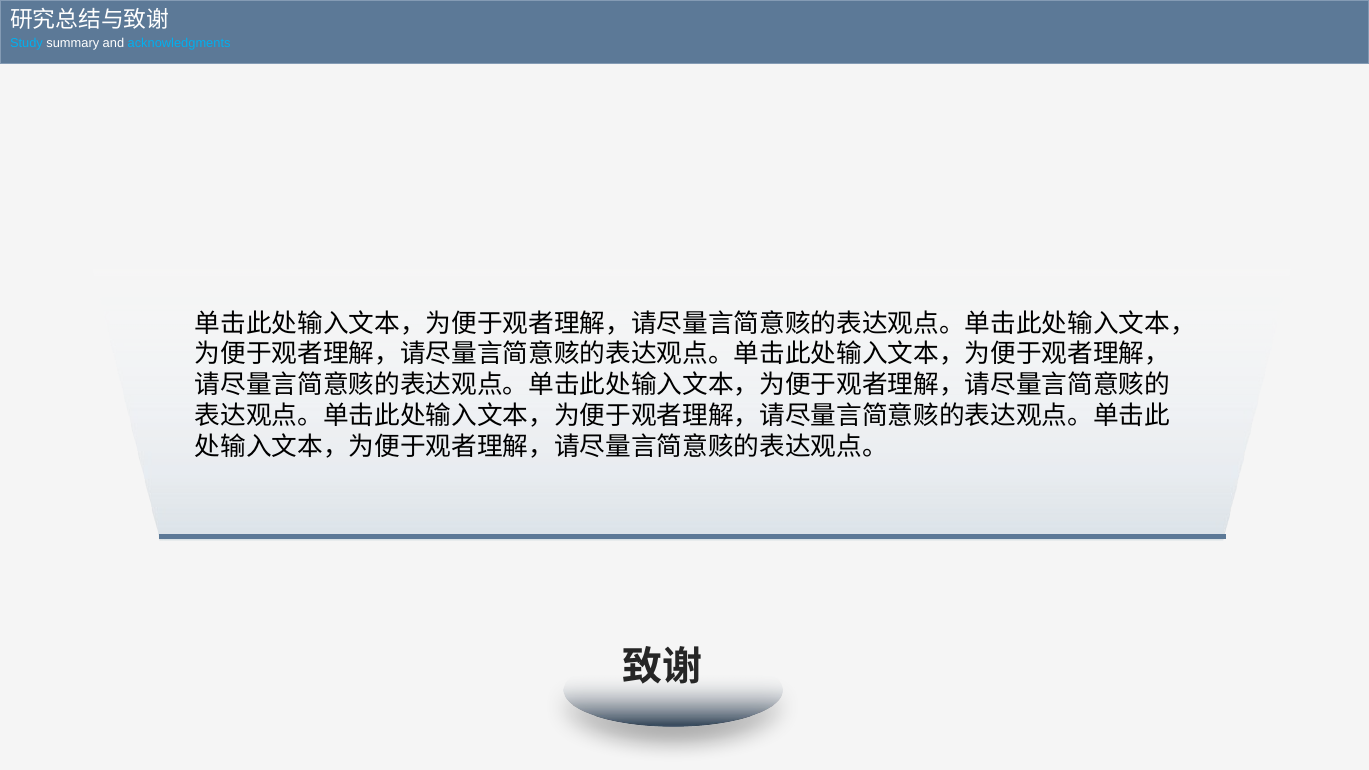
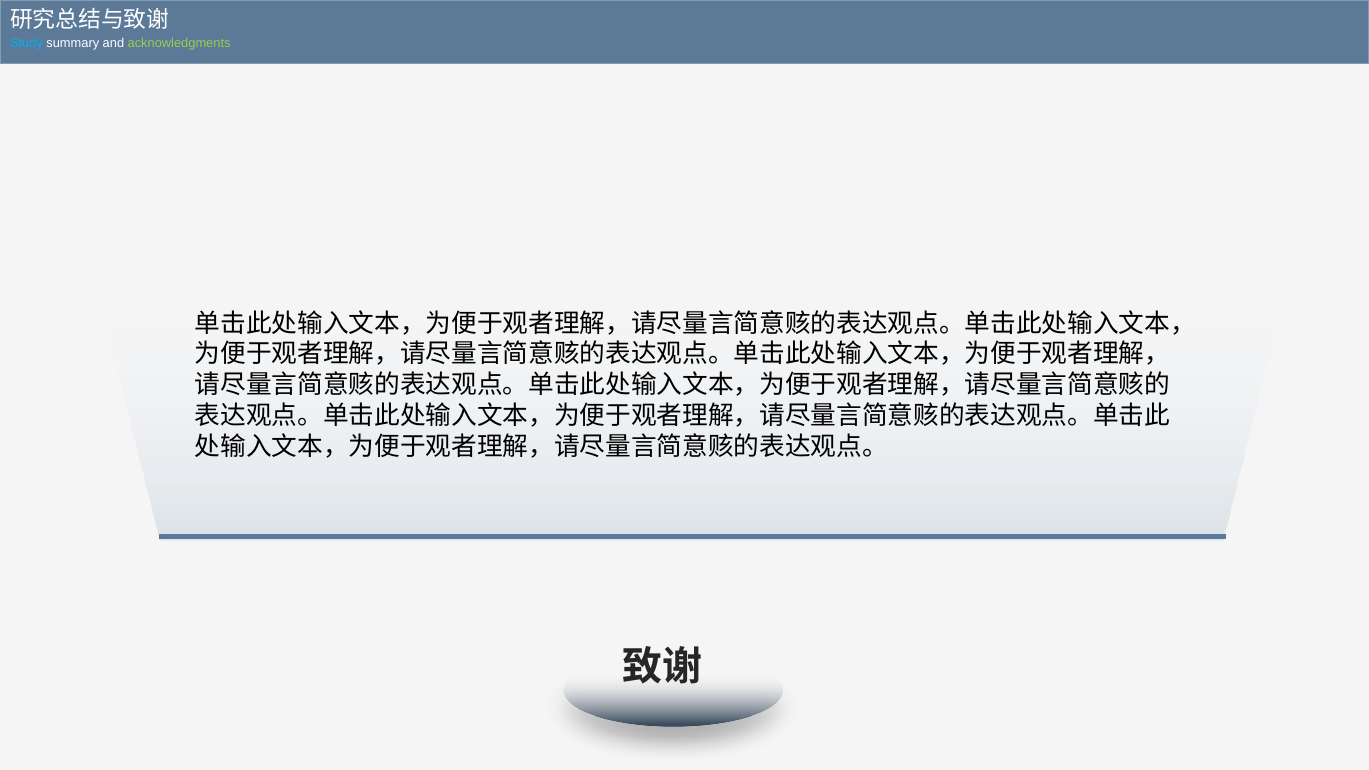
acknowledgments colour: light blue -> light green (179, 43)
